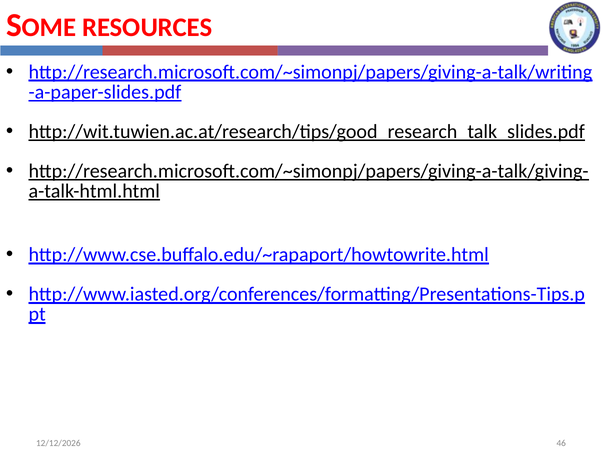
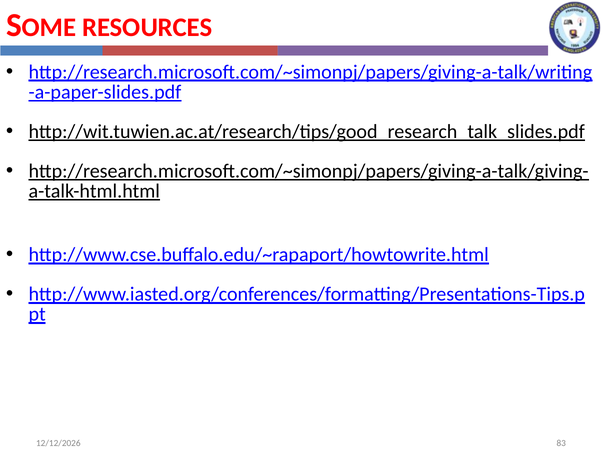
46: 46 -> 83 (561, 444)
